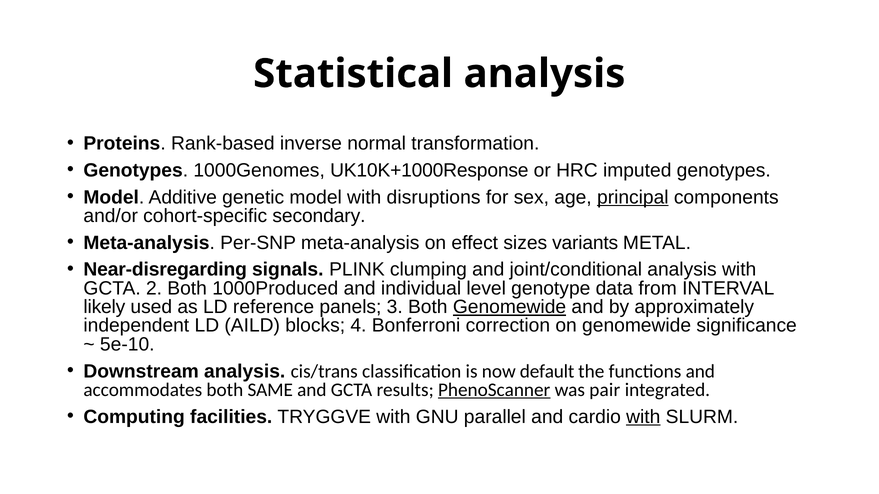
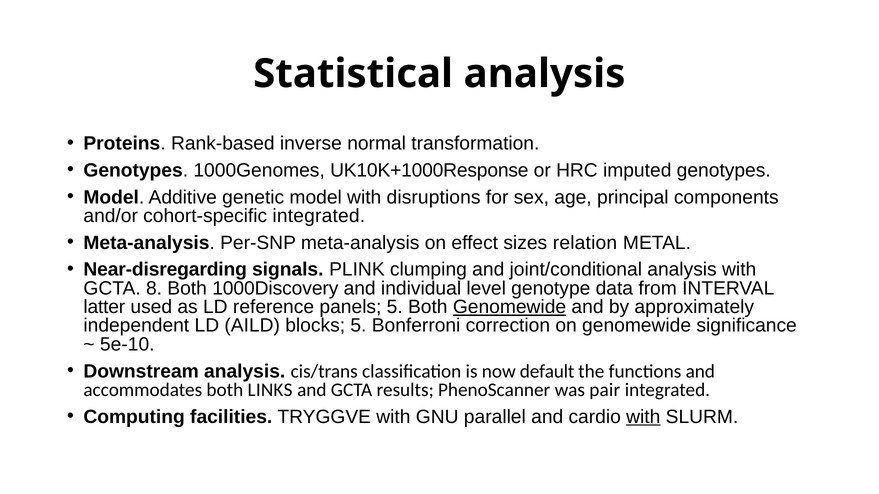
principal underline: present -> none (633, 197)
cohort-specific secondary: secondary -> integrated (319, 216)
variants: variants -> relation (585, 243)
2: 2 -> 8 (154, 289)
1000Produced: 1000Produced -> 1000Discovery (275, 289)
likely: likely -> latter (104, 307)
panels 3: 3 -> 5 (395, 307)
blocks 4: 4 -> 5 (358, 326)
SAME: SAME -> LINKS (270, 390)
PhenoScanner underline: present -> none (494, 390)
